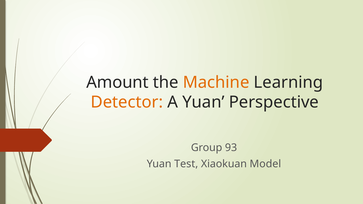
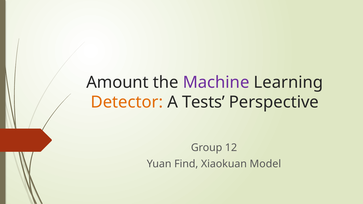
Machine colour: orange -> purple (216, 82)
A Yuan: Yuan -> Tests (203, 102)
93: 93 -> 12 (231, 148)
Test: Test -> Find (186, 164)
